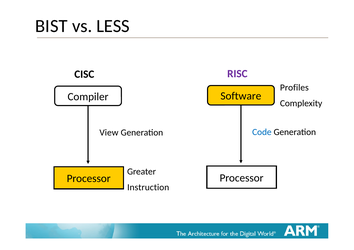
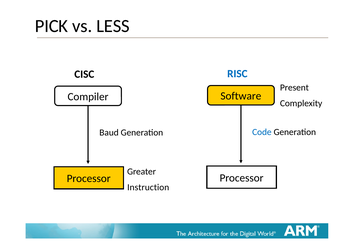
BIST: BIST -> PICK (52, 26)
RISC colour: purple -> blue (237, 74)
Profiles: Profiles -> Present (294, 88)
View: View -> Baud (109, 133)
